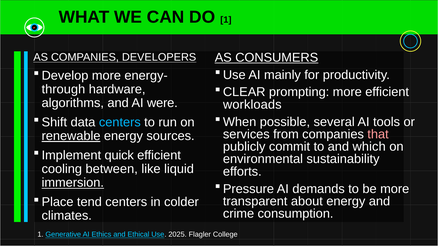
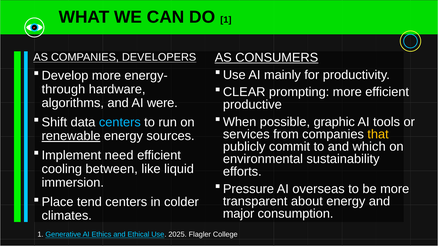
workloads: workloads -> productive (252, 105)
several: several -> graphic (334, 122)
that colour: pink -> yellow (378, 134)
quick: quick -> need (119, 156)
immersion underline: present -> none (73, 183)
demands: demands -> overseas (319, 189)
crime: crime -> major (239, 214)
